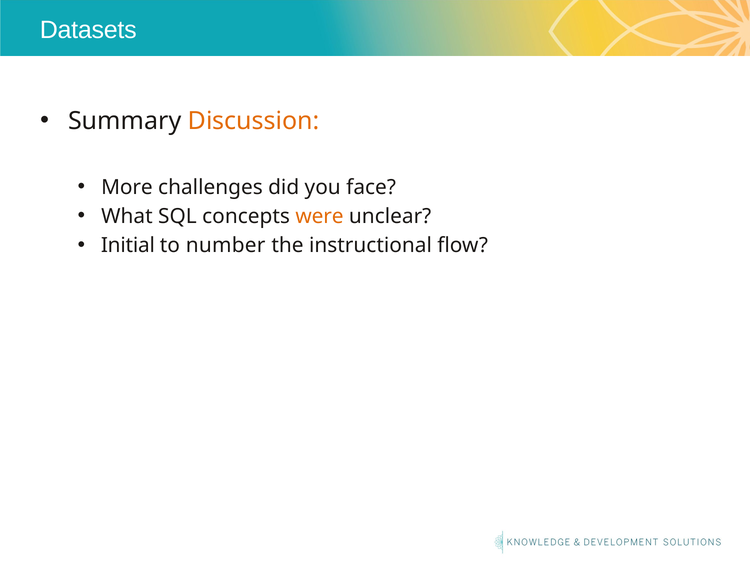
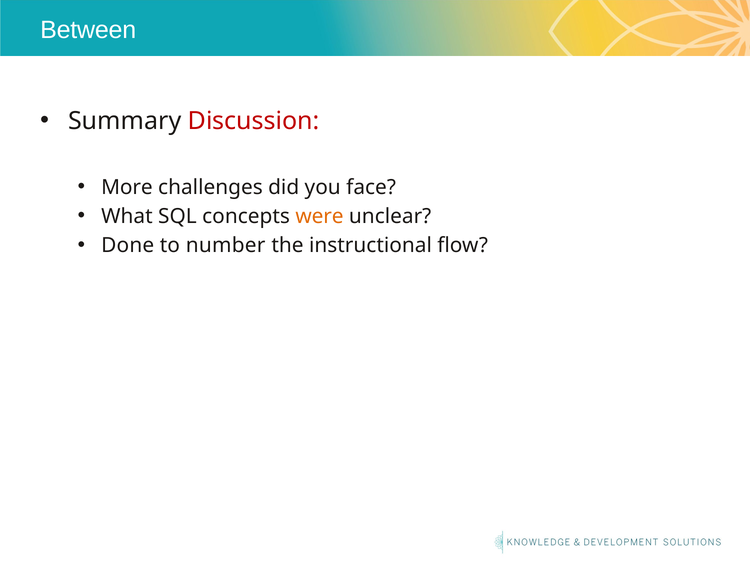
Datasets: Datasets -> Between (88, 30)
Discussion colour: orange -> red (254, 121)
Initial: Initial -> Done (128, 246)
